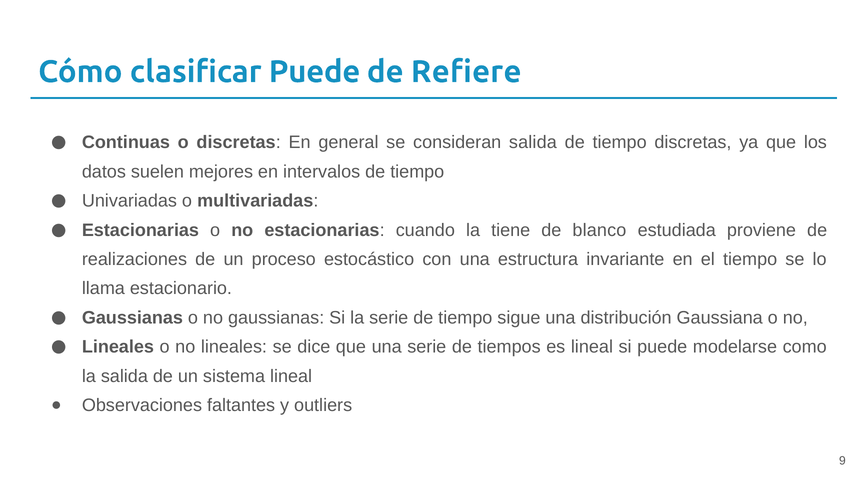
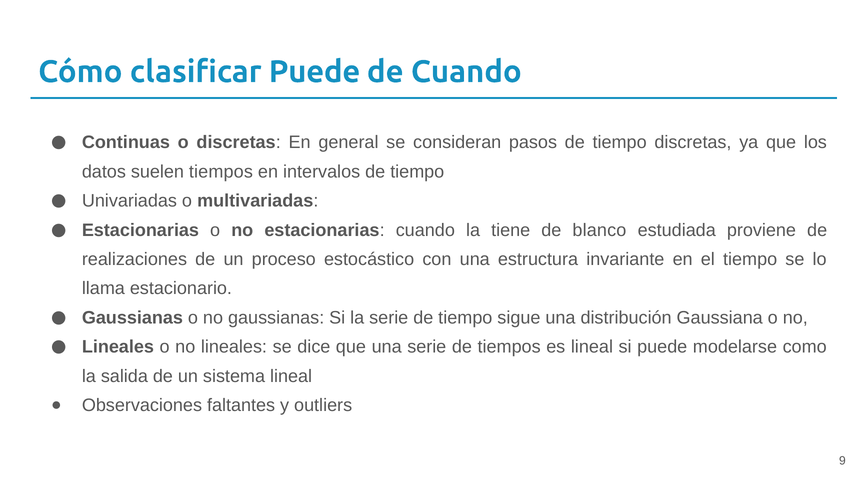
de Refiere: Refiere -> Cuando (466, 72)
consideran salida: salida -> pasos (533, 142)
suelen mejores: mejores -> tiempos (221, 172)
